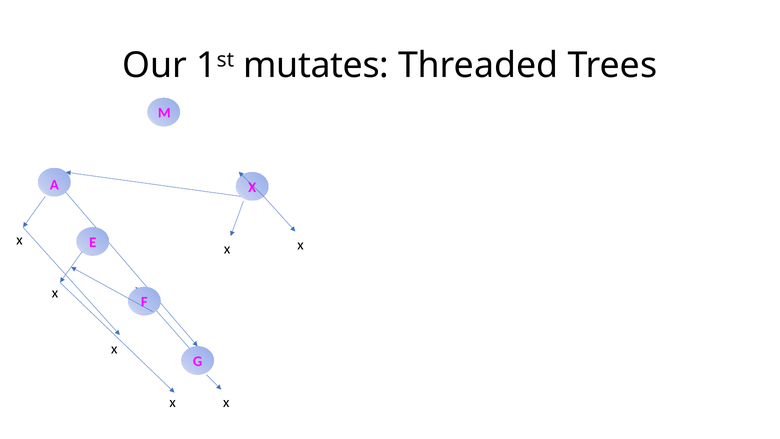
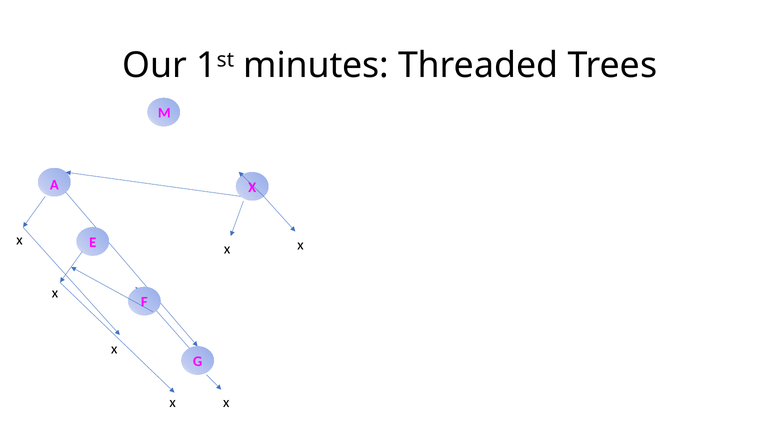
mutates: mutates -> minutes (316, 66)
